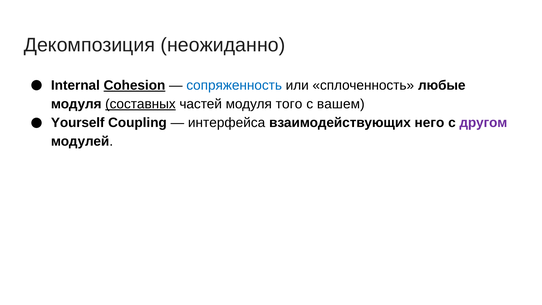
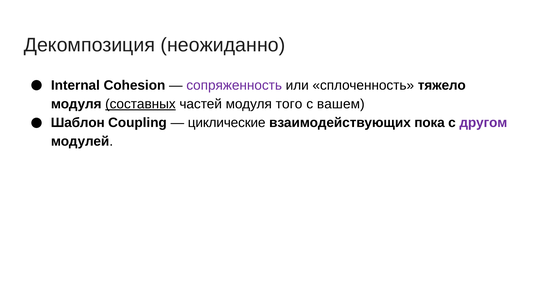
Cohesion underline: present -> none (134, 85)
сопряженность colour: blue -> purple (234, 85)
любые: любые -> тяжело (442, 85)
Yourself: Yourself -> Шаблон (78, 123)
интерфейса: интерфейса -> циклические (227, 123)
него: него -> пока (430, 123)
